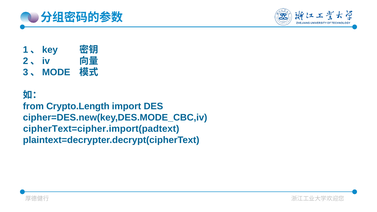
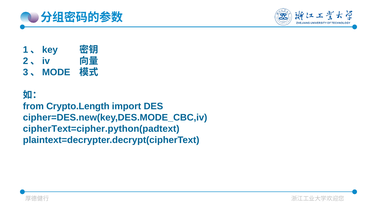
cipherText=cipher.import(padtext: cipherText=cipher.import(padtext -> cipherText=cipher.python(padtext (101, 129)
